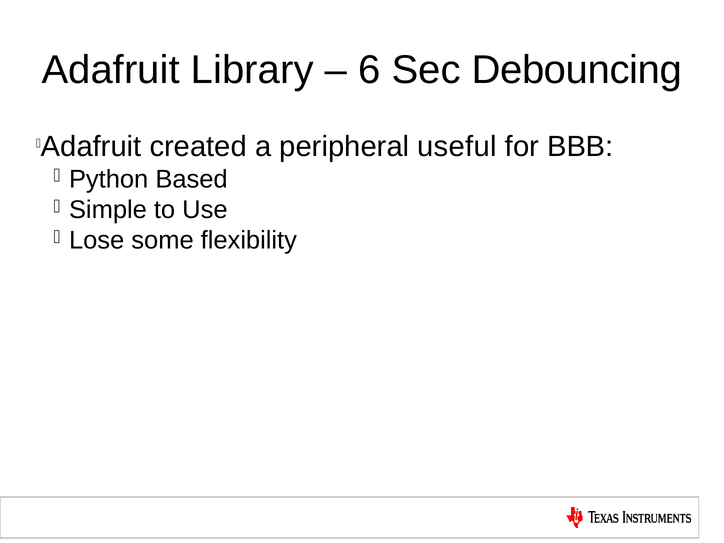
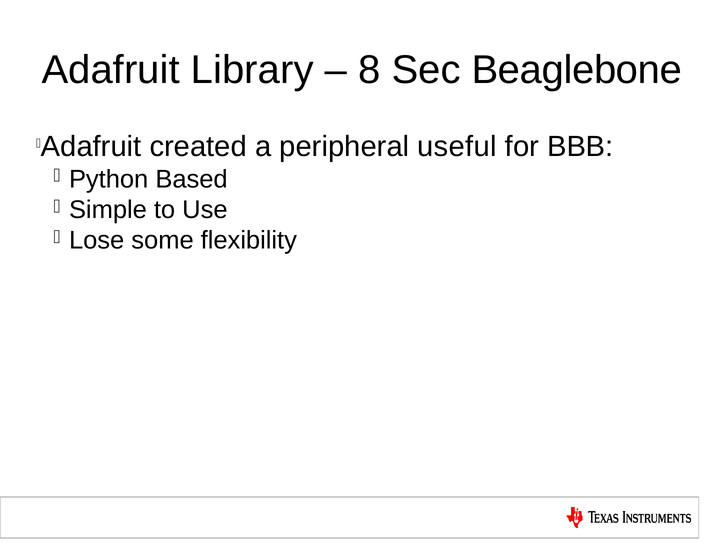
6: 6 -> 8 (369, 70)
Debouncing: Debouncing -> Beaglebone (577, 70)
